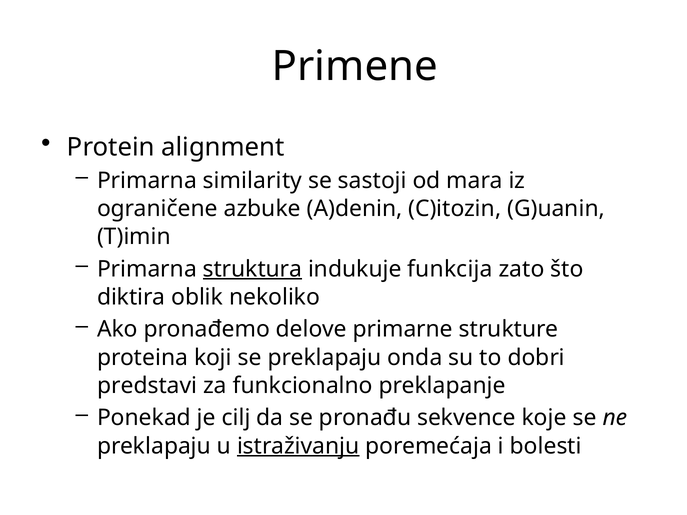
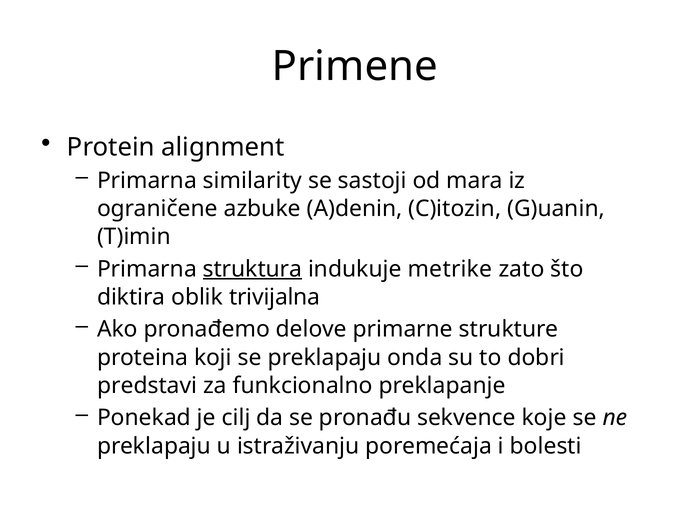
funkcija: funkcija -> metrike (450, 269)
nekoliko: nekoliko -> trivijalna (275, 297)
istraživanju underline: present -> none (298, 446)
